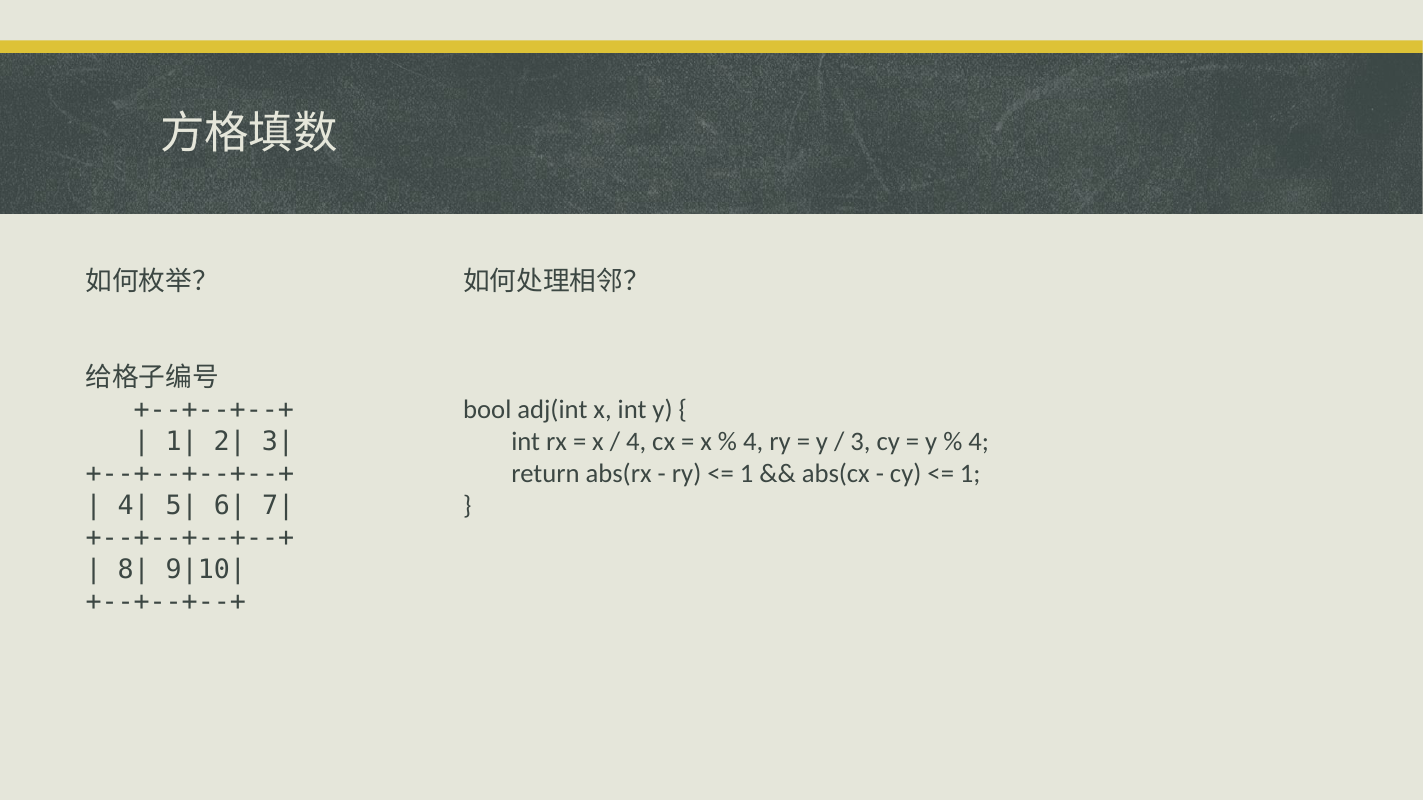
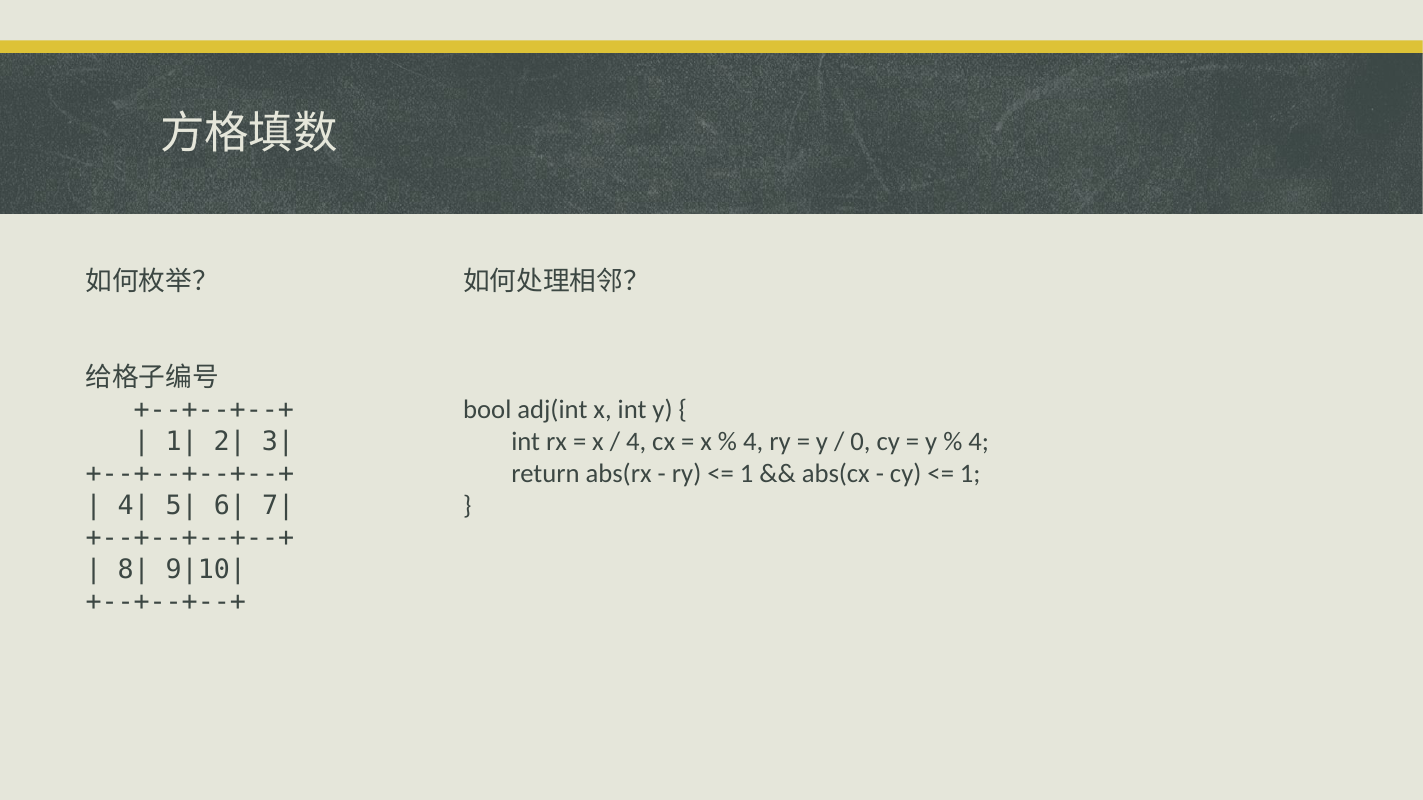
3: 3 -> 0 (860, 442)
